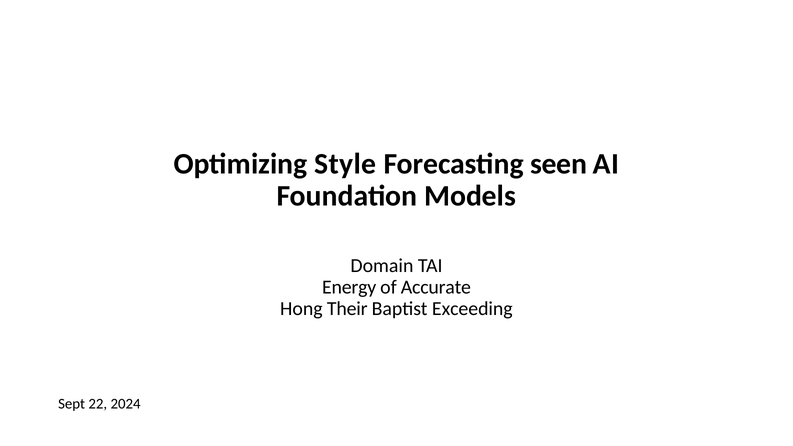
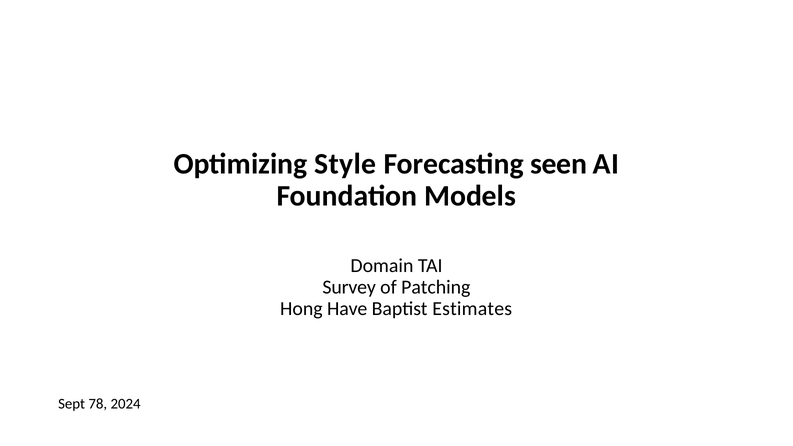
Energy: Energy -> Survey (349, 287)
Accurate: Accurate -> Patching (436, 287)
Their: Their -> Have (347, 309)
Exceeding: Exceeding -> Estimates (472, 309)
22: 22 -> 78 (98, 404)
